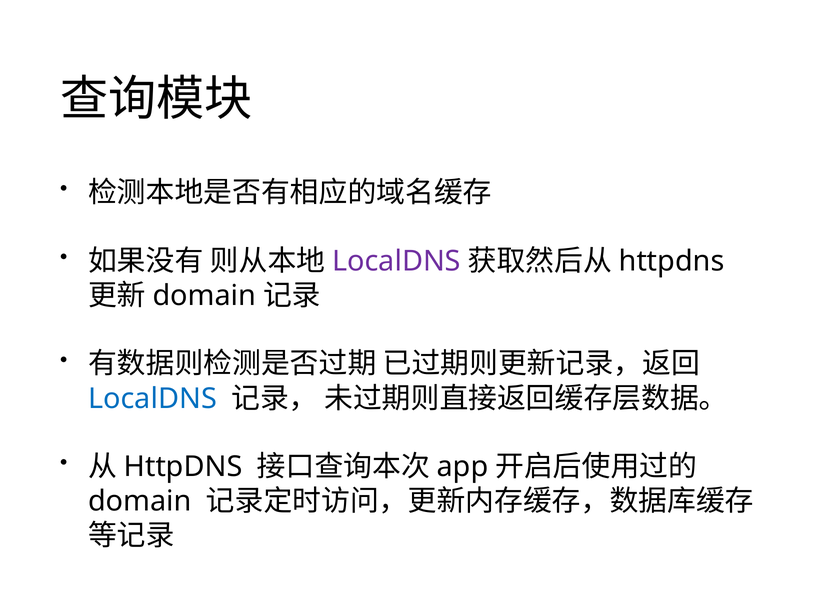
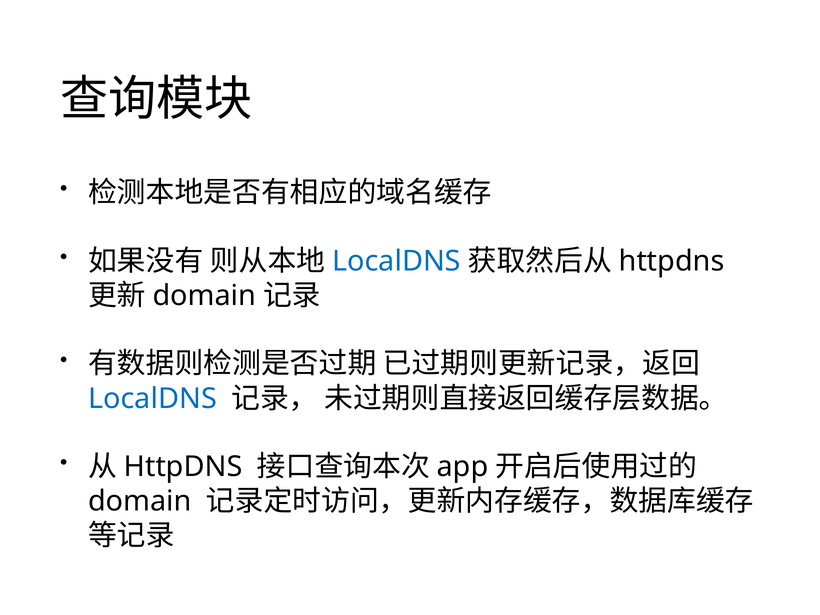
LocalDNS colour: purple -> blue (396, 261)
